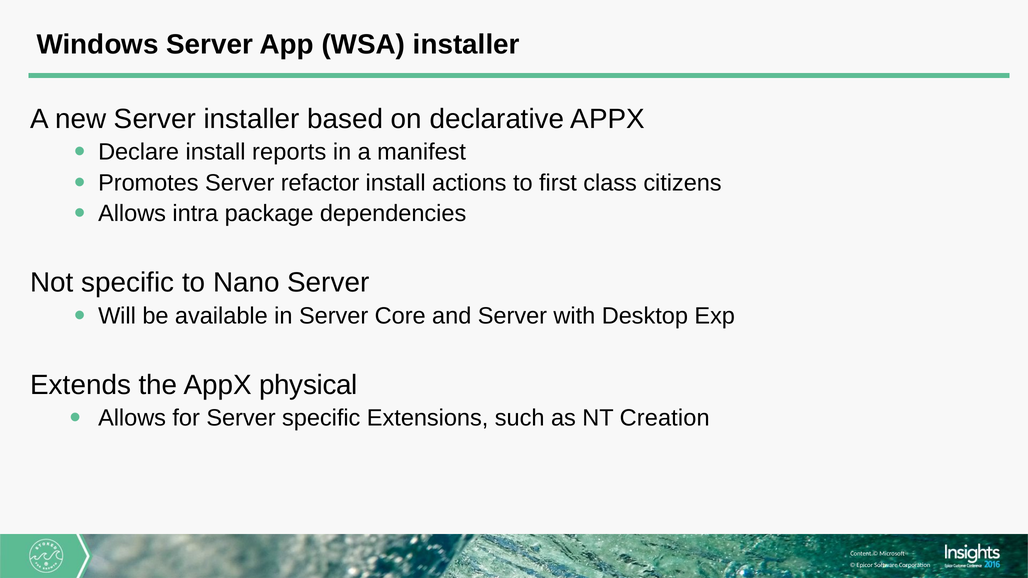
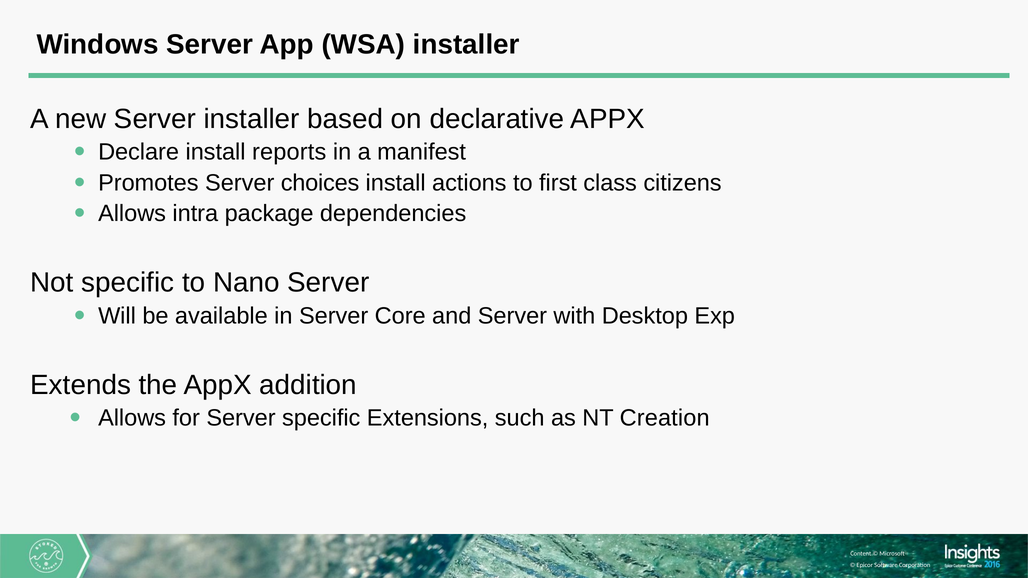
refactor: refactor -> choices (320, 183)
physical: physical -> addition (308, 385)
